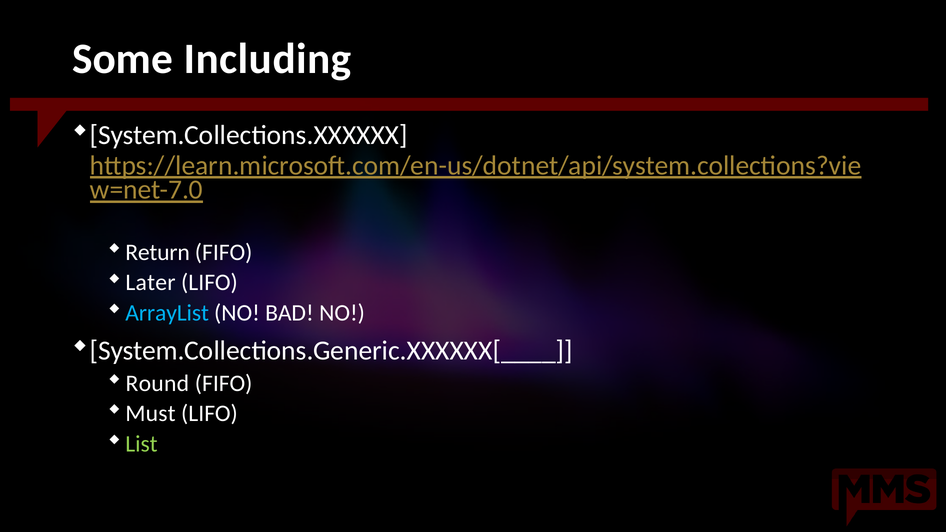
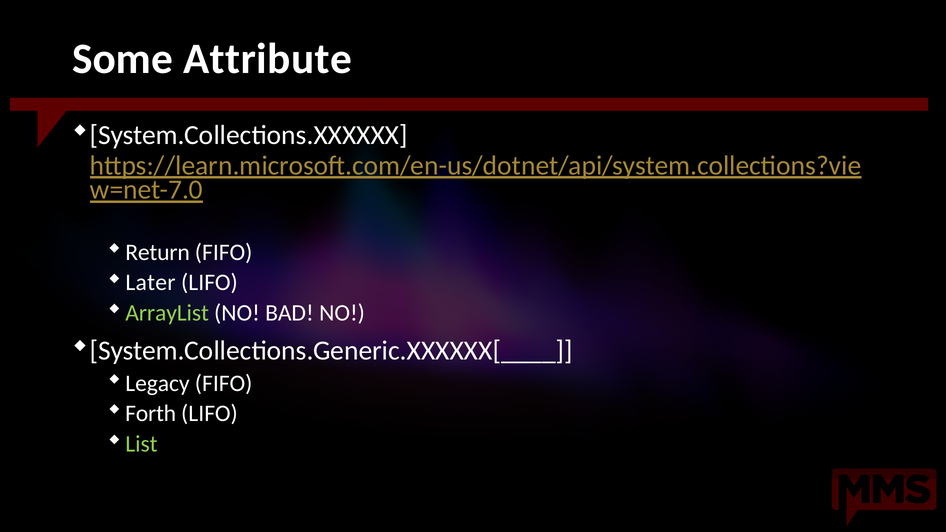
Including: Including -> Attribute (268, 59)
ArrayList colour: light blue -> light green (167, 313)
Round: Round -> Legacy (158, 383)
Must: Must -> Forth (151, 414)
